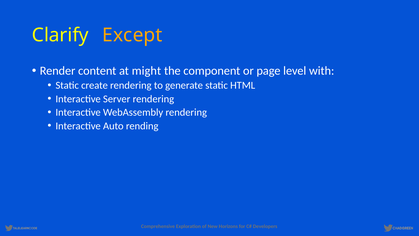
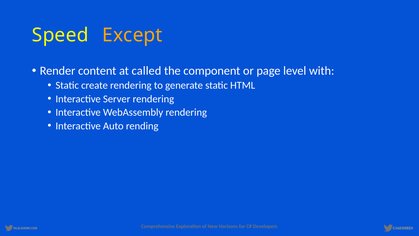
Clarify: Clarify -> Speed (60, 35)
might: might -> called (146, 71)
